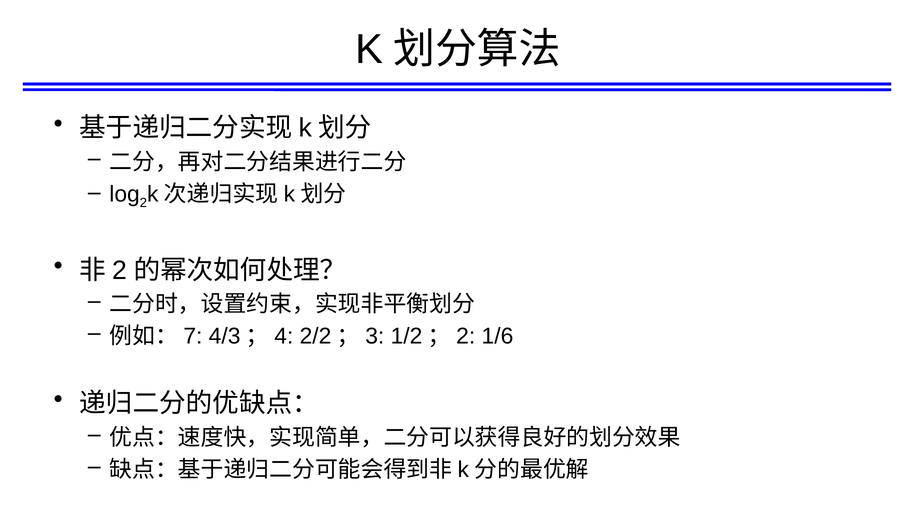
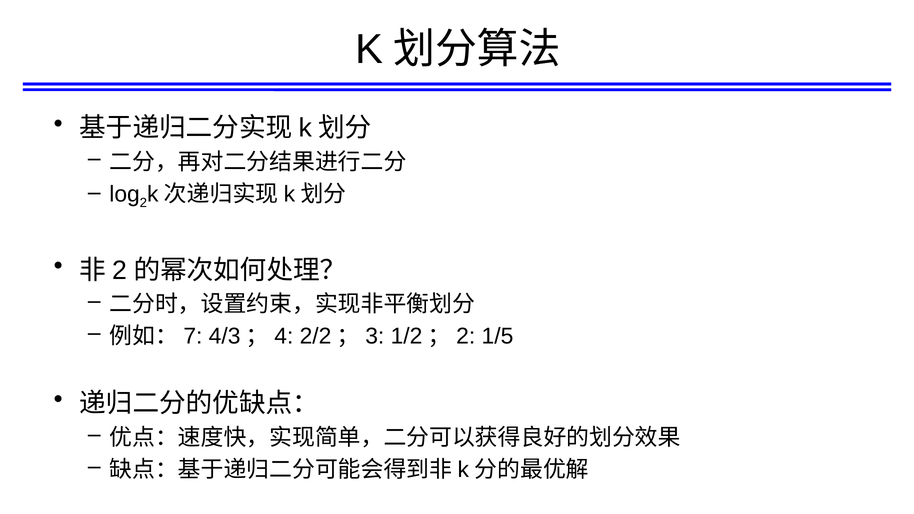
1/6: 1/6 -> 1/5 (497, 336)
